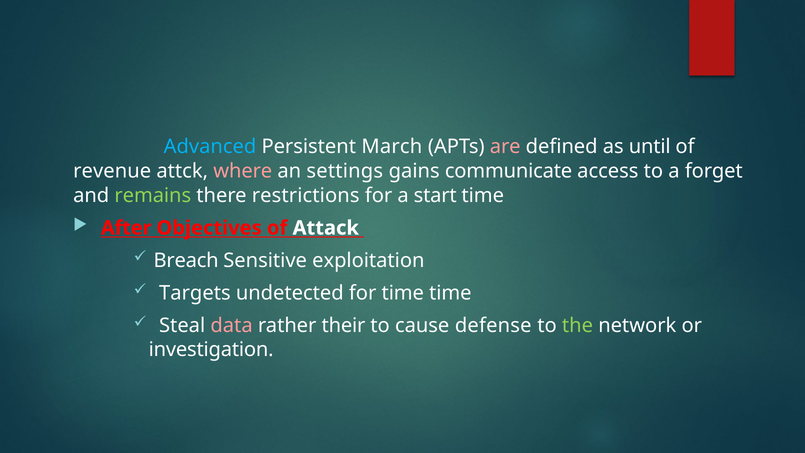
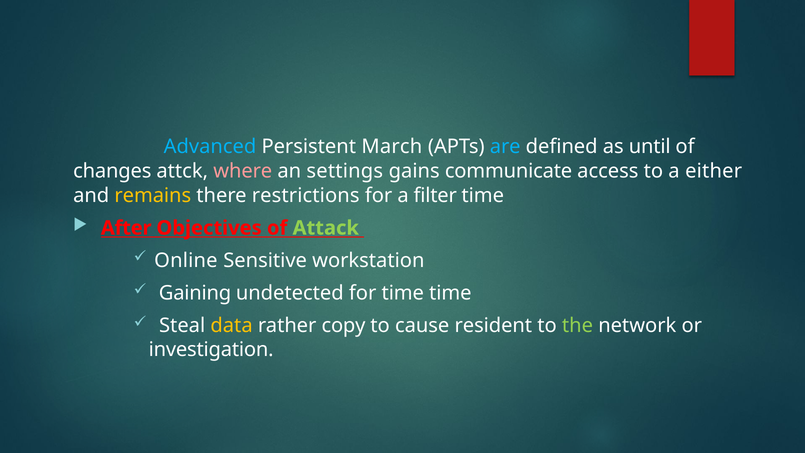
are colour: pink -> light blue (505, 146)
revenue: revenue -> changes (112, 171)
forget: forget -> either (714, 171)
remains colour: light green -> yellow (153, 195)
start: start -> filter (435, 195)
Attack colour: white -> light green (326, 228)
Breach: Breach -> Online (186, 260)
exploitation: exploitation -> workstation (368, 260)
Targets: Targets -> Gaining (195, 293)
data colour: pink -> yellow (232, 326)
their: their -> copy (343, 326)
defense: defense -> resident (493, 326)
